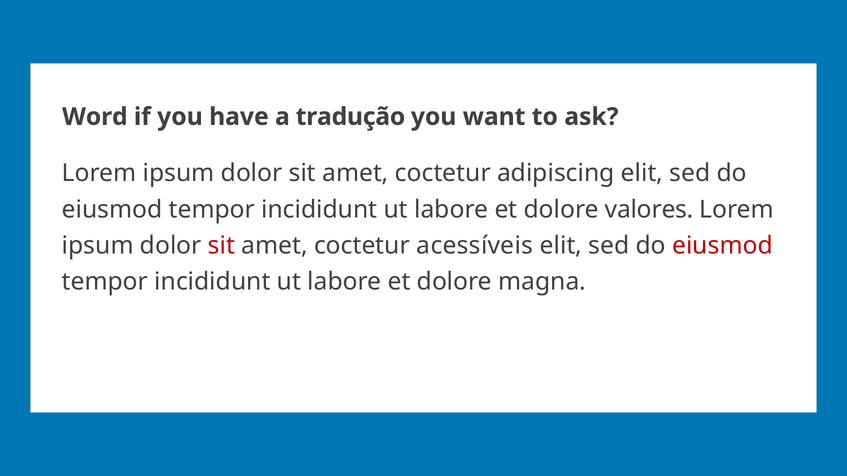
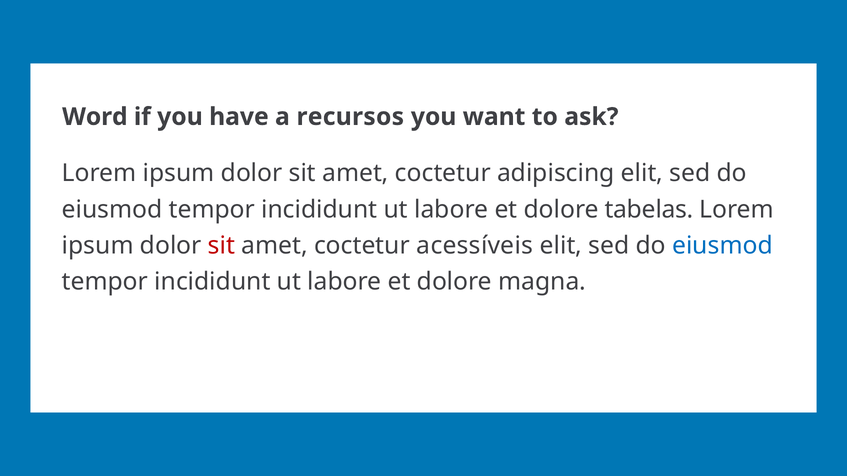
tradução: tradução -> recursos (350, 117)
valores: valores -> tabelas (649, 210)
eiusmod colour: red -> blue (722, 246)
